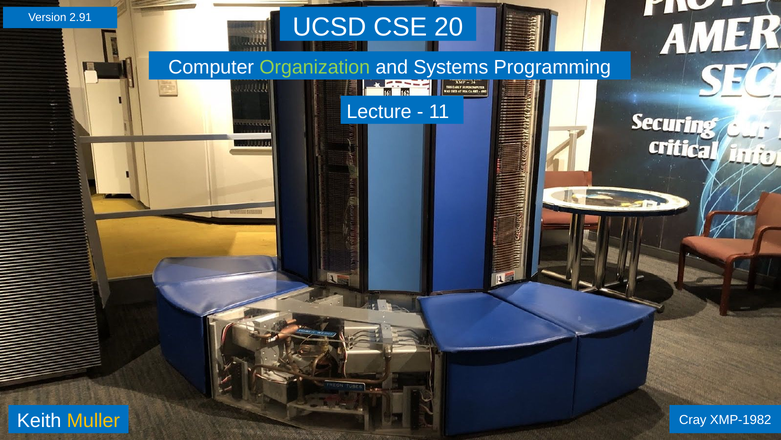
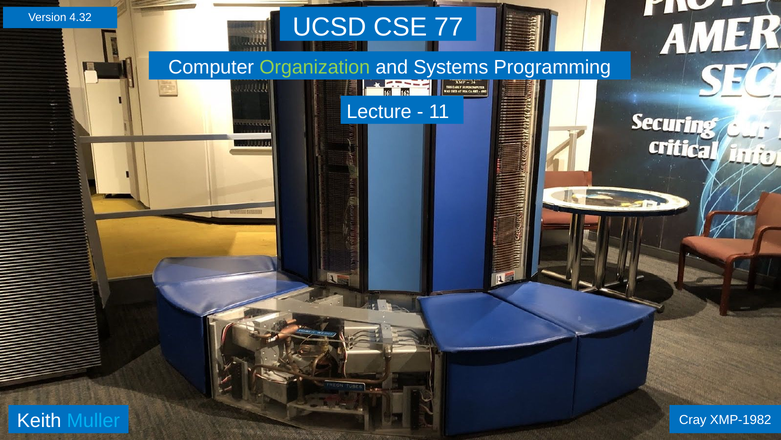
2.91: 2.91 -> 4.32 (81, 17)
20: 20 -> 77 (449, 27)
Muller colour: yellow -> light blue (93, 420)
